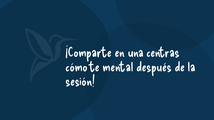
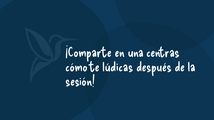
mental: mental -> lúdicas (118, 67)
